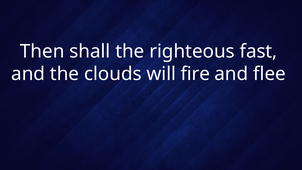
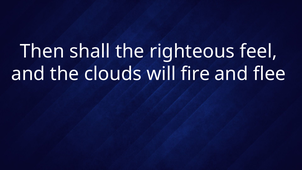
fast: fast -> feel (258, 51)
